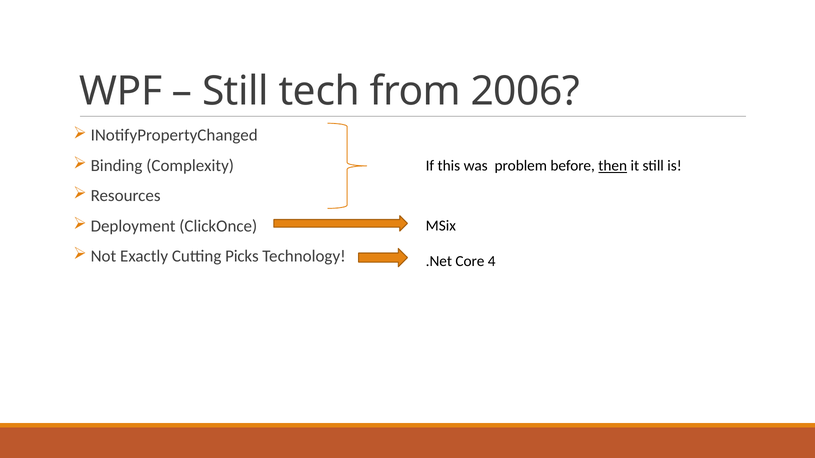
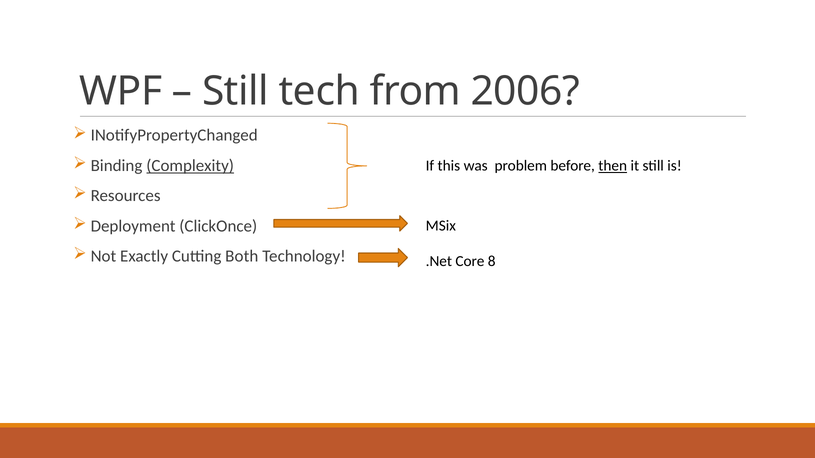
Complexity underline: none -> present (190, 166)
Picks: Picks -> Both (242, 256)
4: 4 -> 8 (492, 262)
